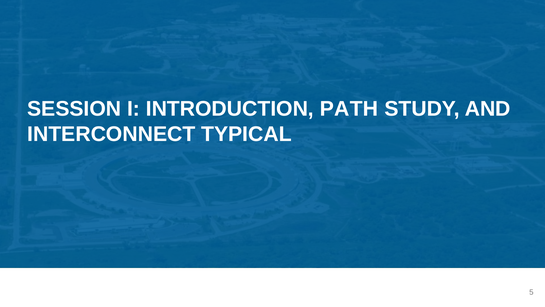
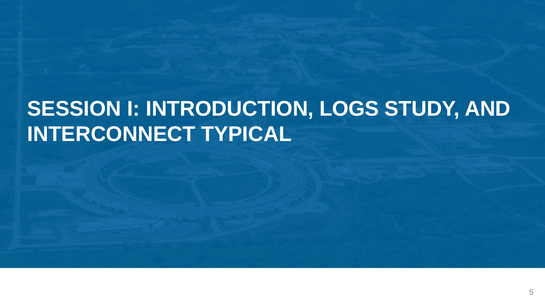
PATH: PATH -> LOGS (349, 109)
